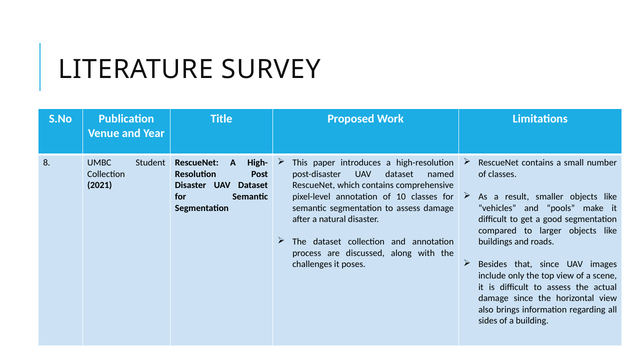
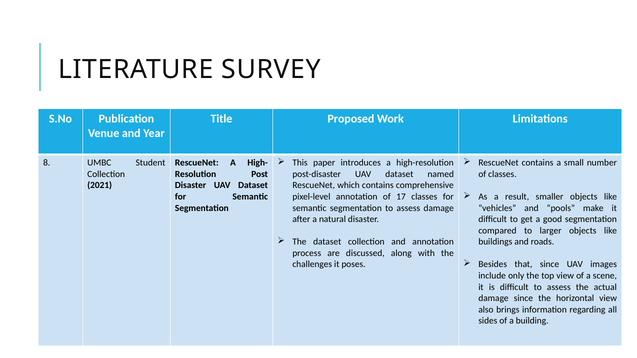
10: 10 -> 17 (401, 197)
